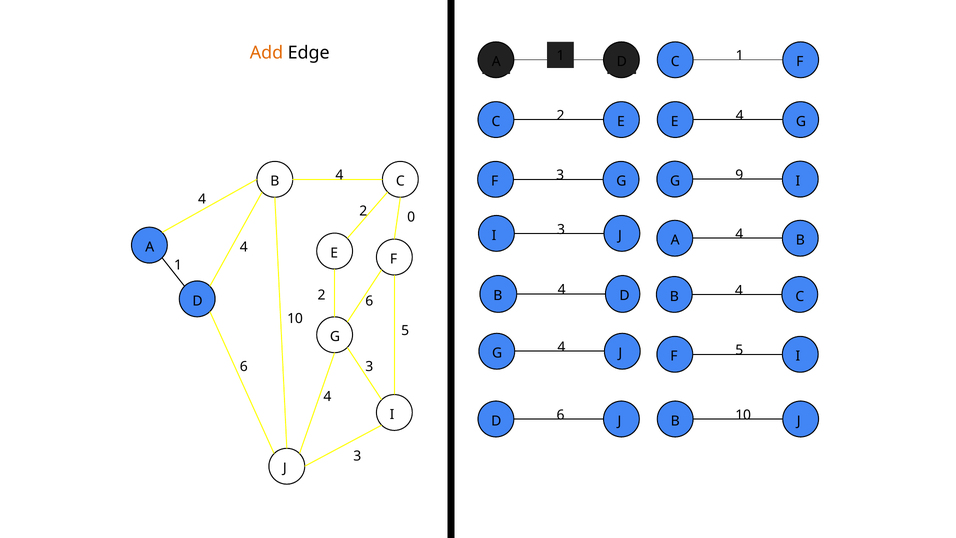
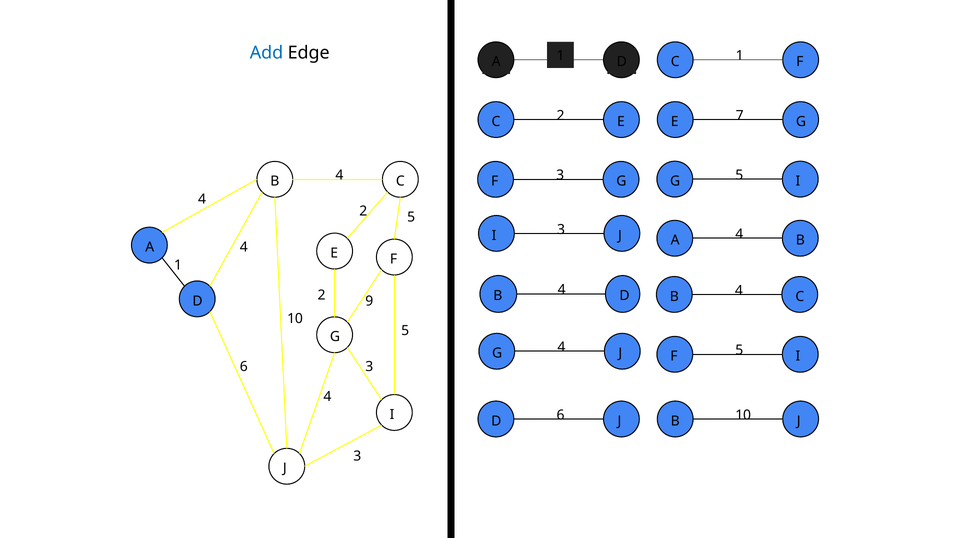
Add colour: orange -> blue (267, 53)
2 4: 4 -> 7 (740, 116)
9: 9 -> 5 (739, 175)
2 0: 0 -> 5 (411, 217)
2 6: 6 -> 9 (369, 301)
